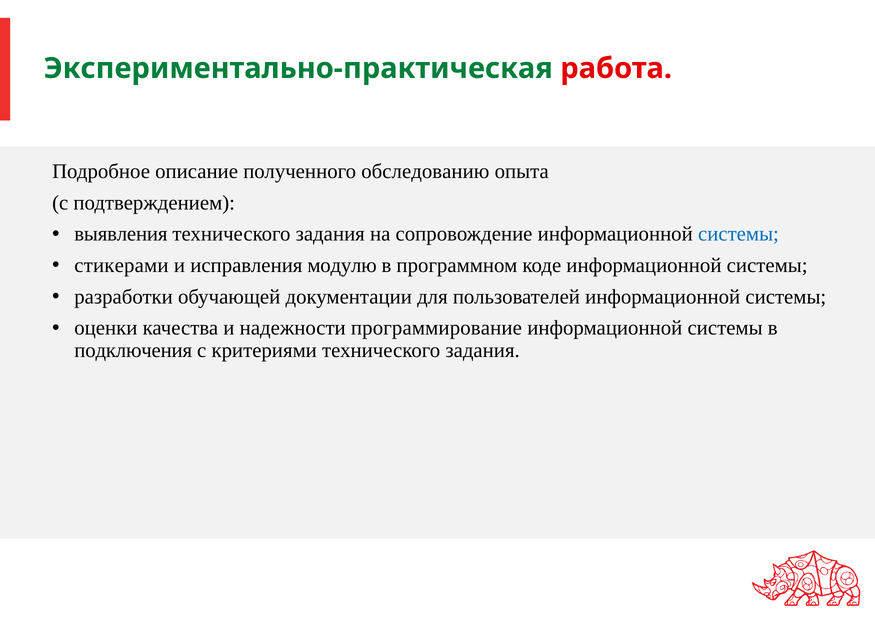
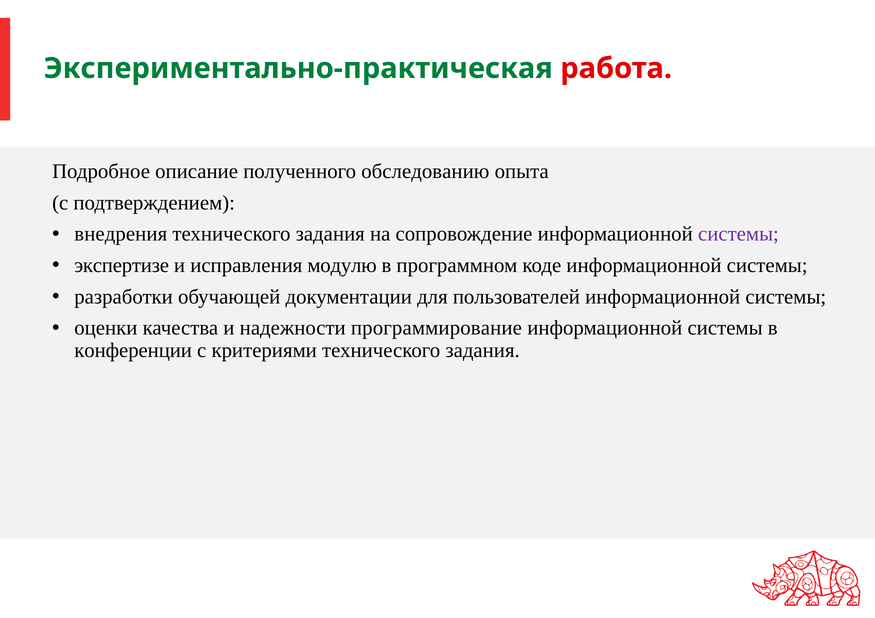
выявления: выявления -> внедрения (121, 234)
системы colour: blue -> purple (738, 234)
стикерами: стикерами -> экспертизе (122, 266)
подключения: подключения -> конференции (133, 351)
